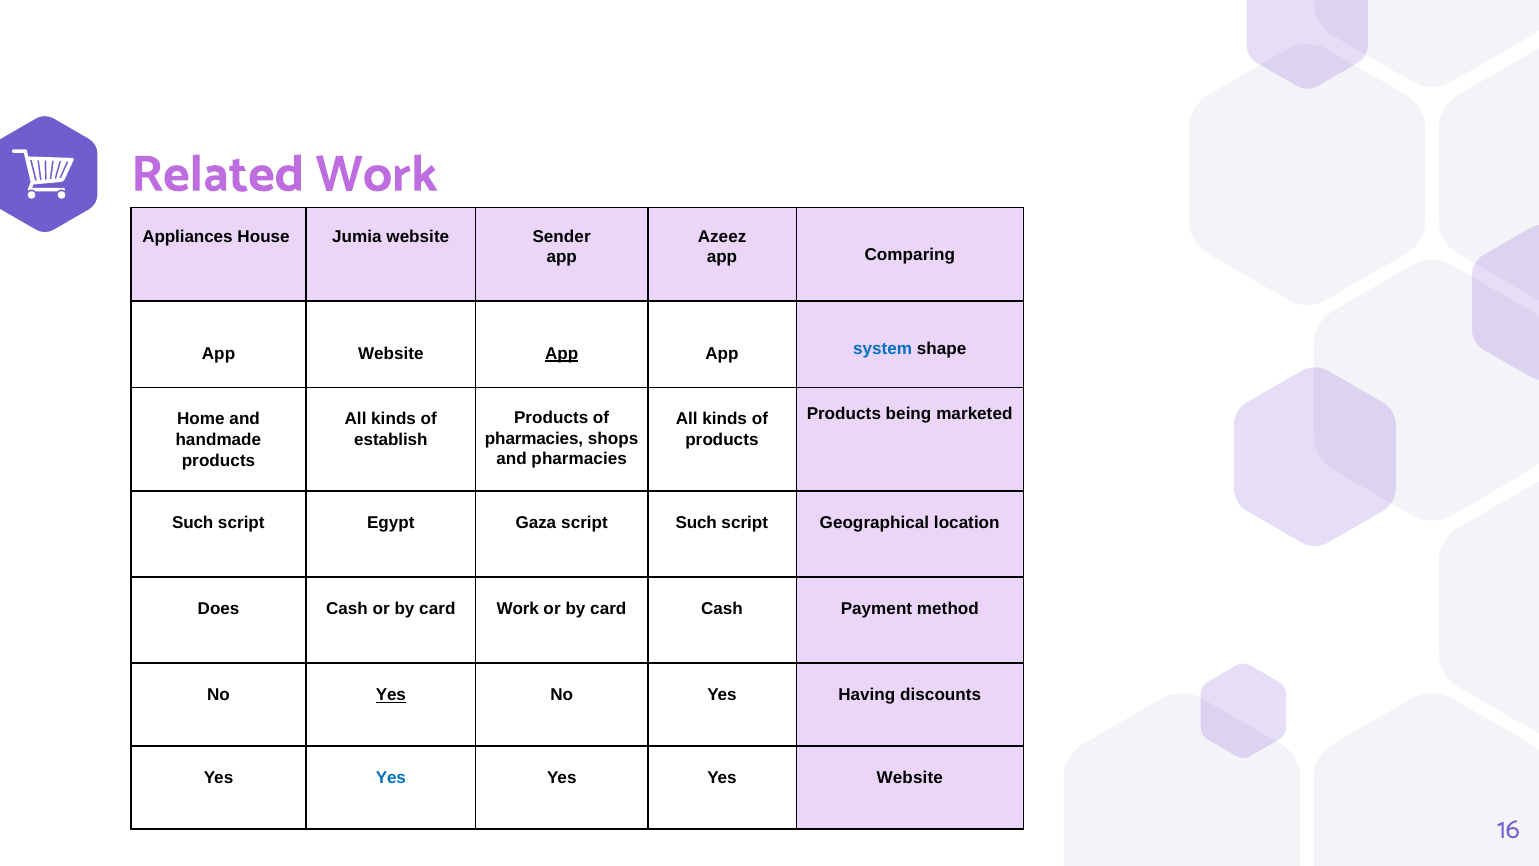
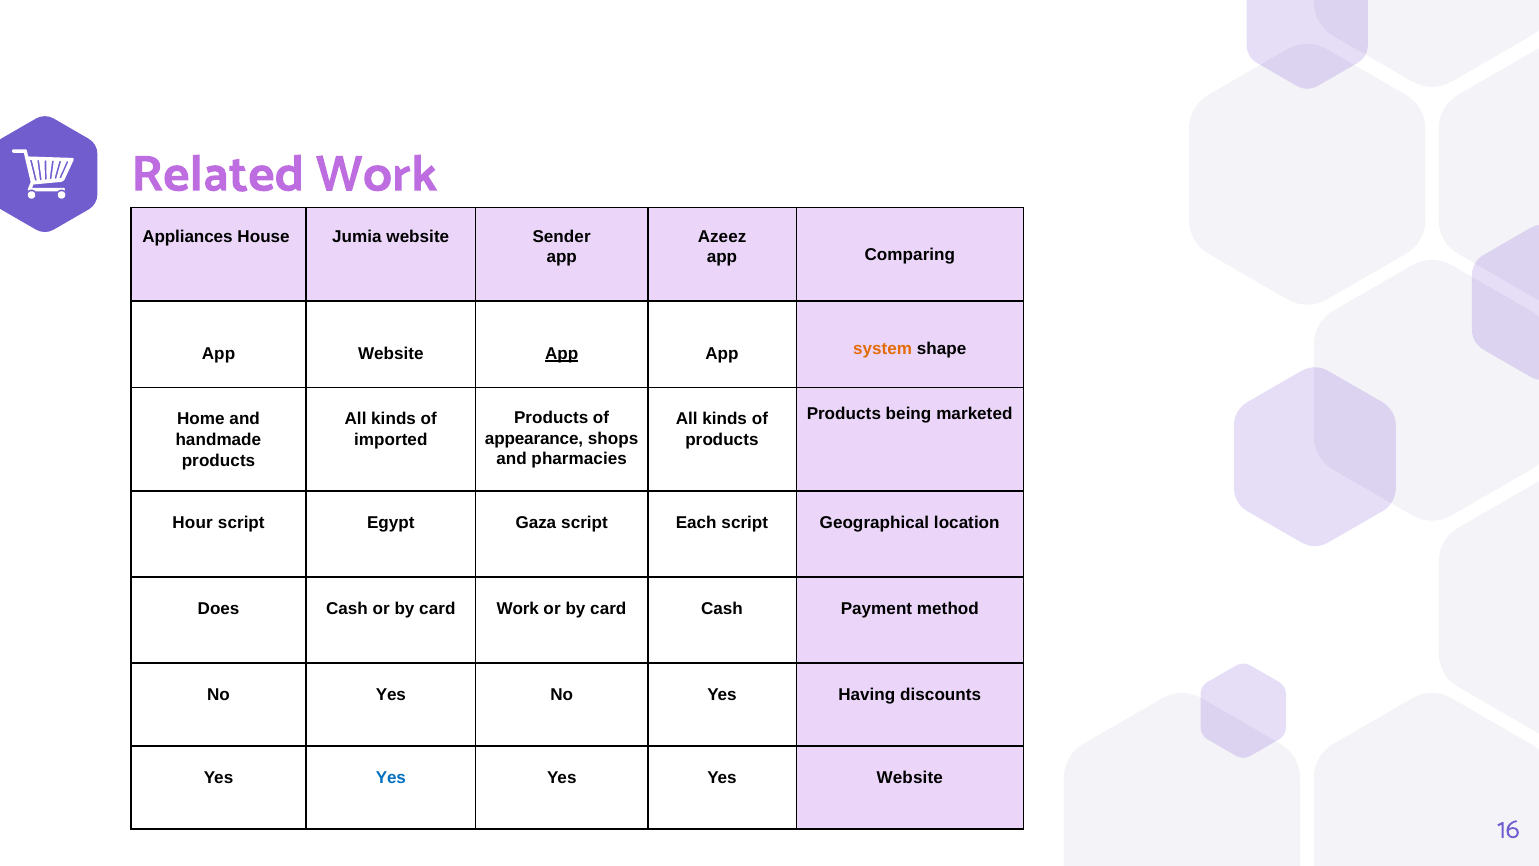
system colour: blue -> orange (883, 348)
pharmacies: pharmacies -> appearance (534, 438)
establish: establish -> imported (391, 440)
Such: Such -> Hour (193, 523)
script Such: Such -> Each (696, 523)
Yes underline: present -> none (391, 695)
